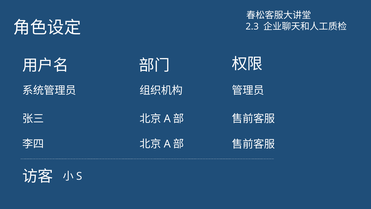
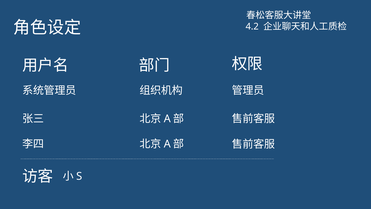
2.3: 2.3 -> 4.2 (252, 27)
